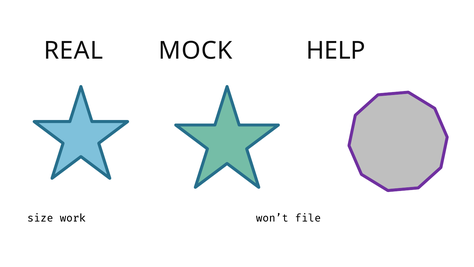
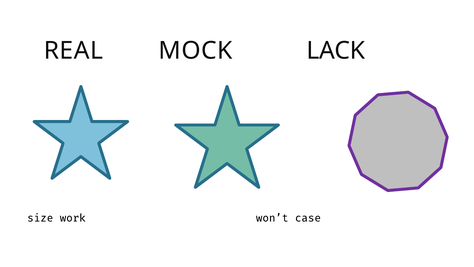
HELP: HELP -> LACK (336, 51)
file: file -> case (308, 218)
